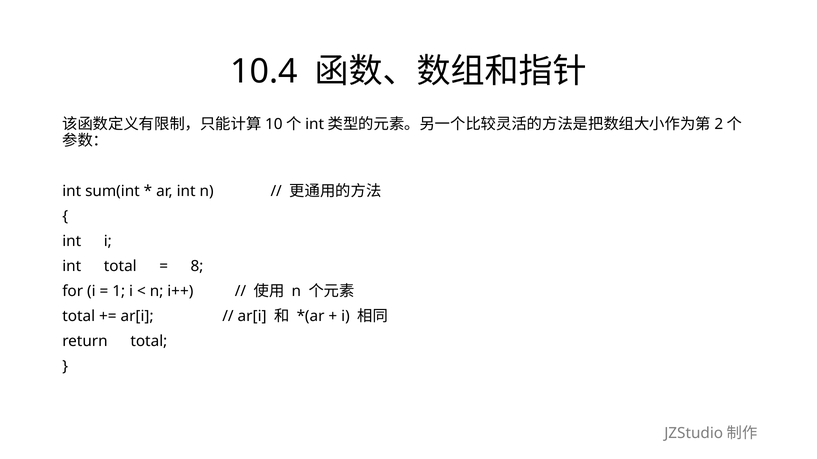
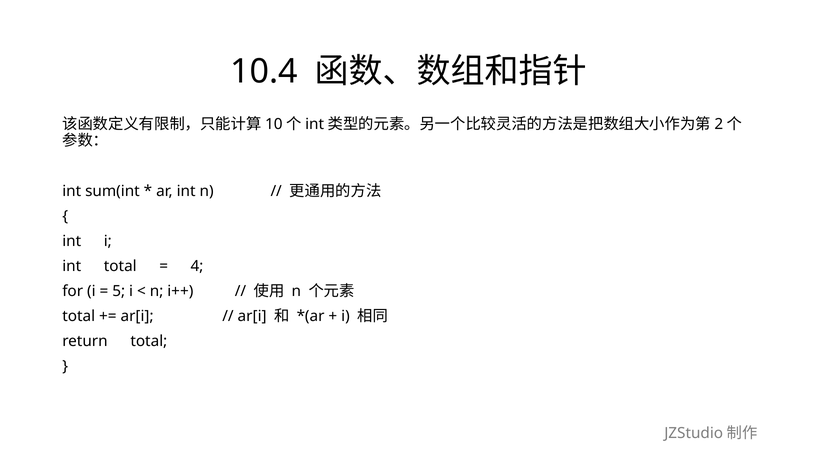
8: 8 -> 4 (197, 266)
1: 1 -> 5 (119, 291)
